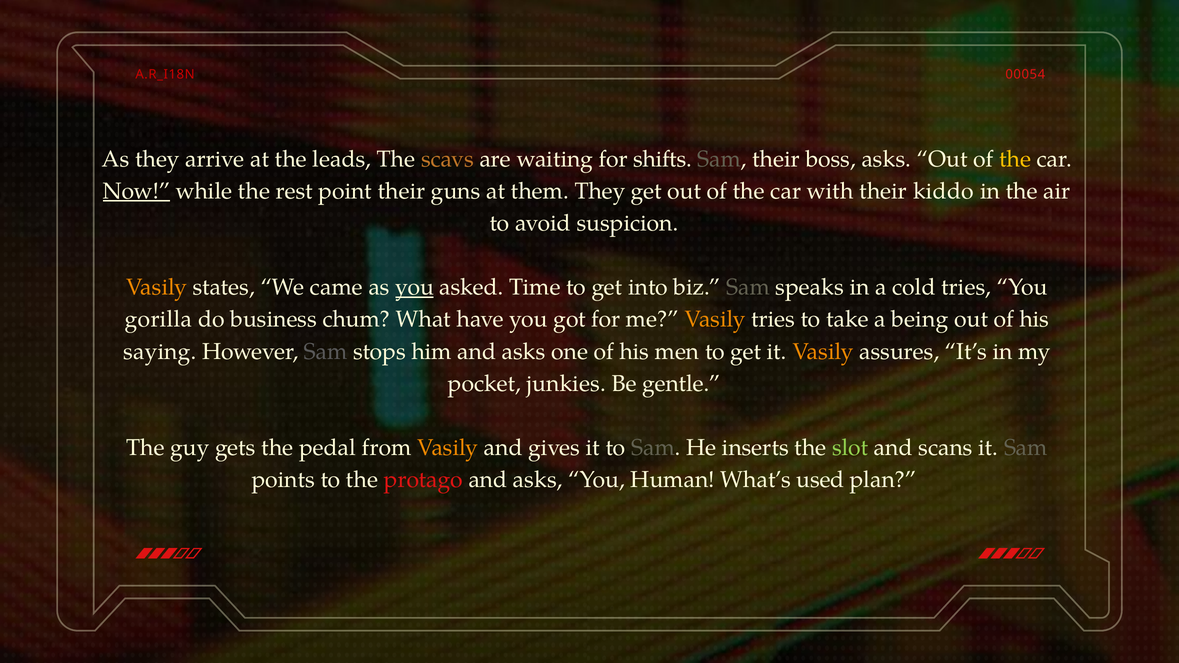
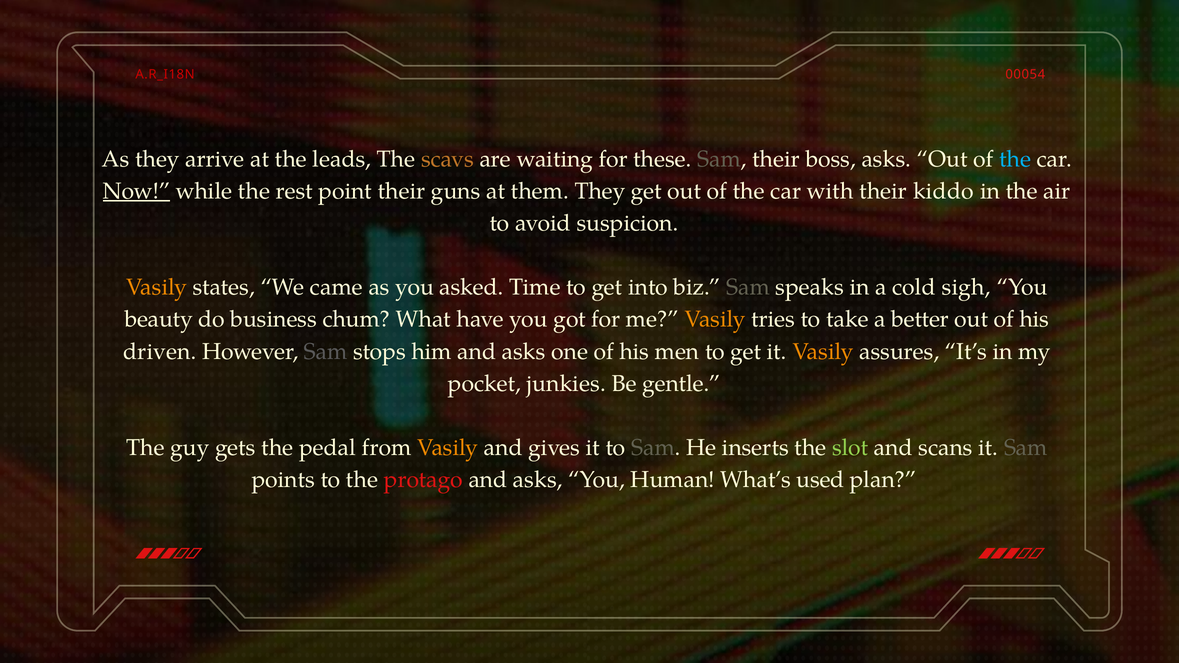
shifts: shifts -> these (662, 159)
the colour: yellow -> light blue (1015, 159)
you underline: present -> none (415, 287)
cold tries: tries -> sigh (966, 287)
gorilla: gorilla -> beauty (159, 320)
being: being -> better (920, 320)
saying: saying -> driven (160, 352)
